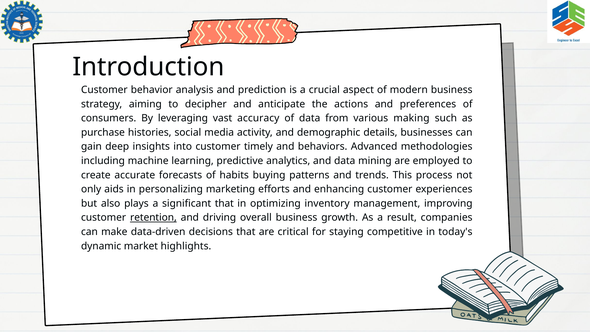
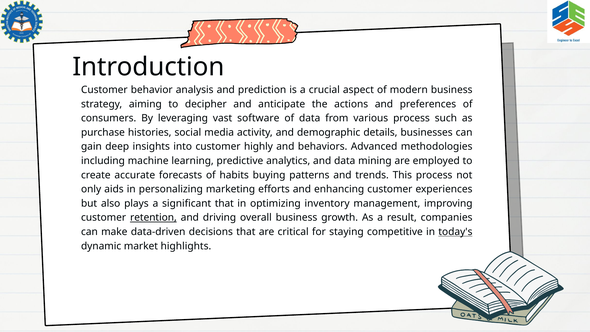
accuracy: accuracy -> software (258, 118)
various making: making -> process (411, 118)
timely: timely -> highly (258, 147)
today's underline: none -> present (455, 232)
